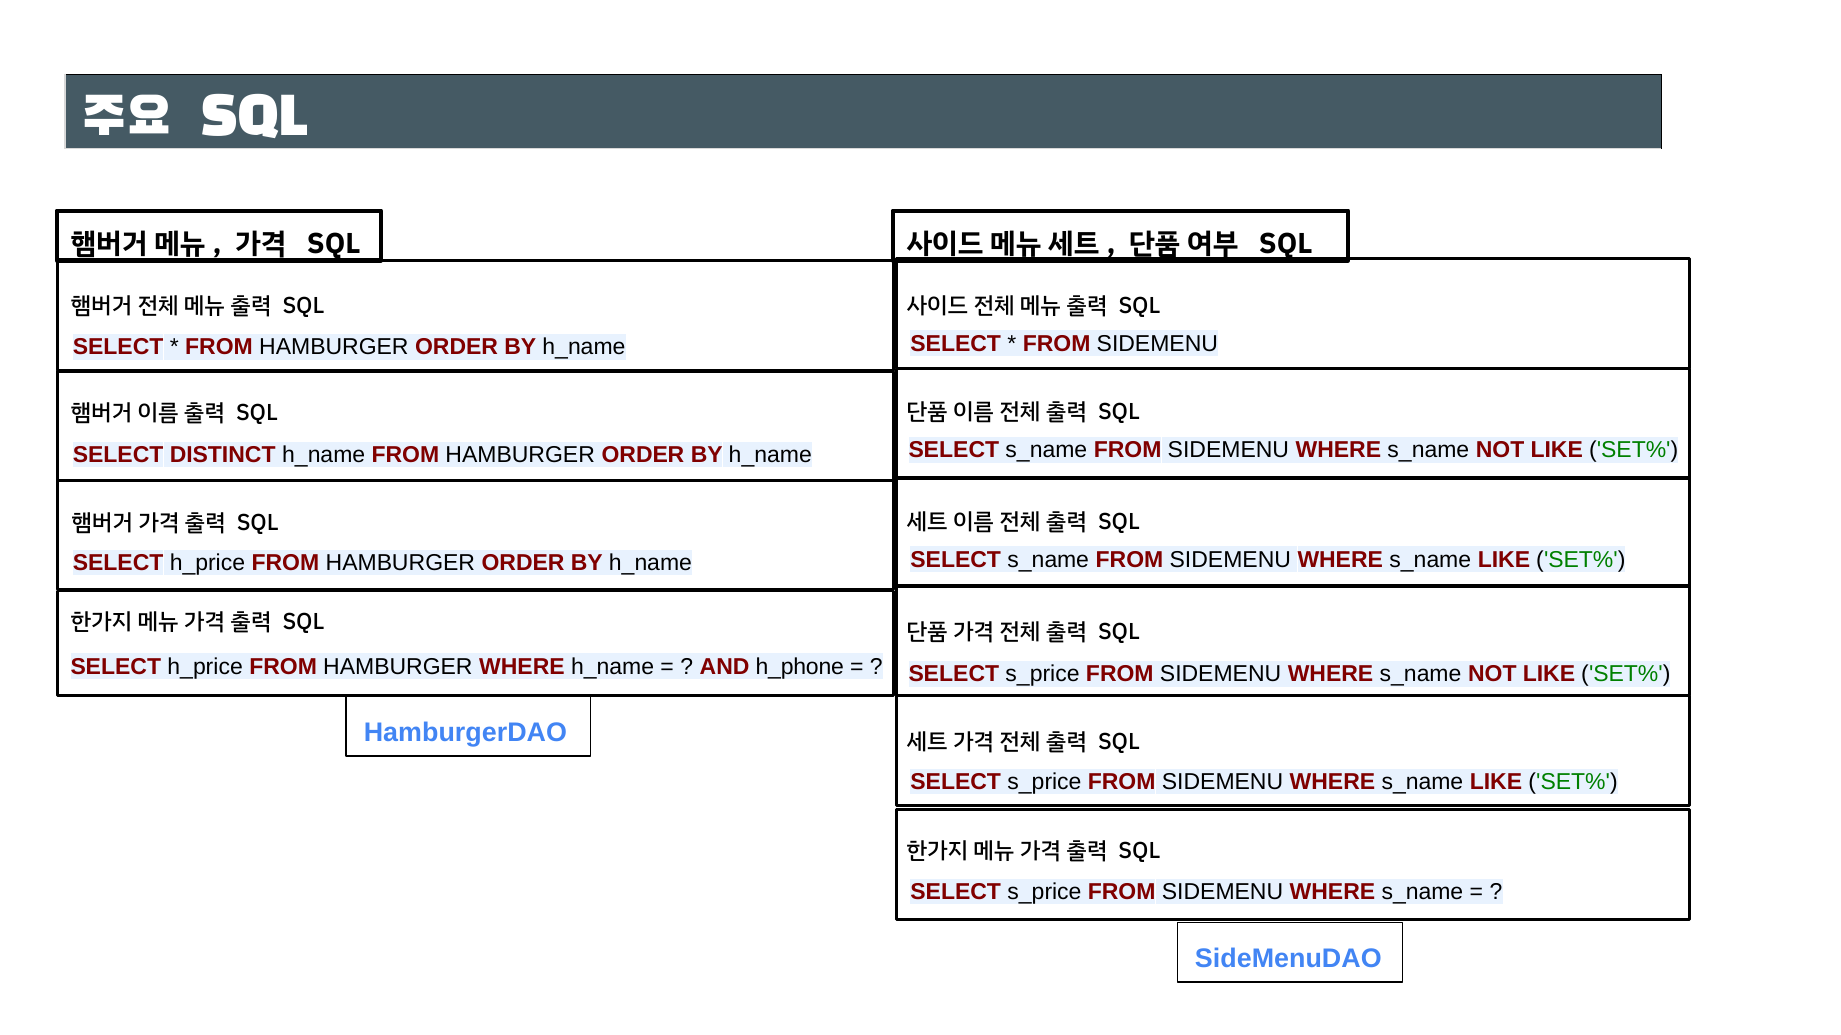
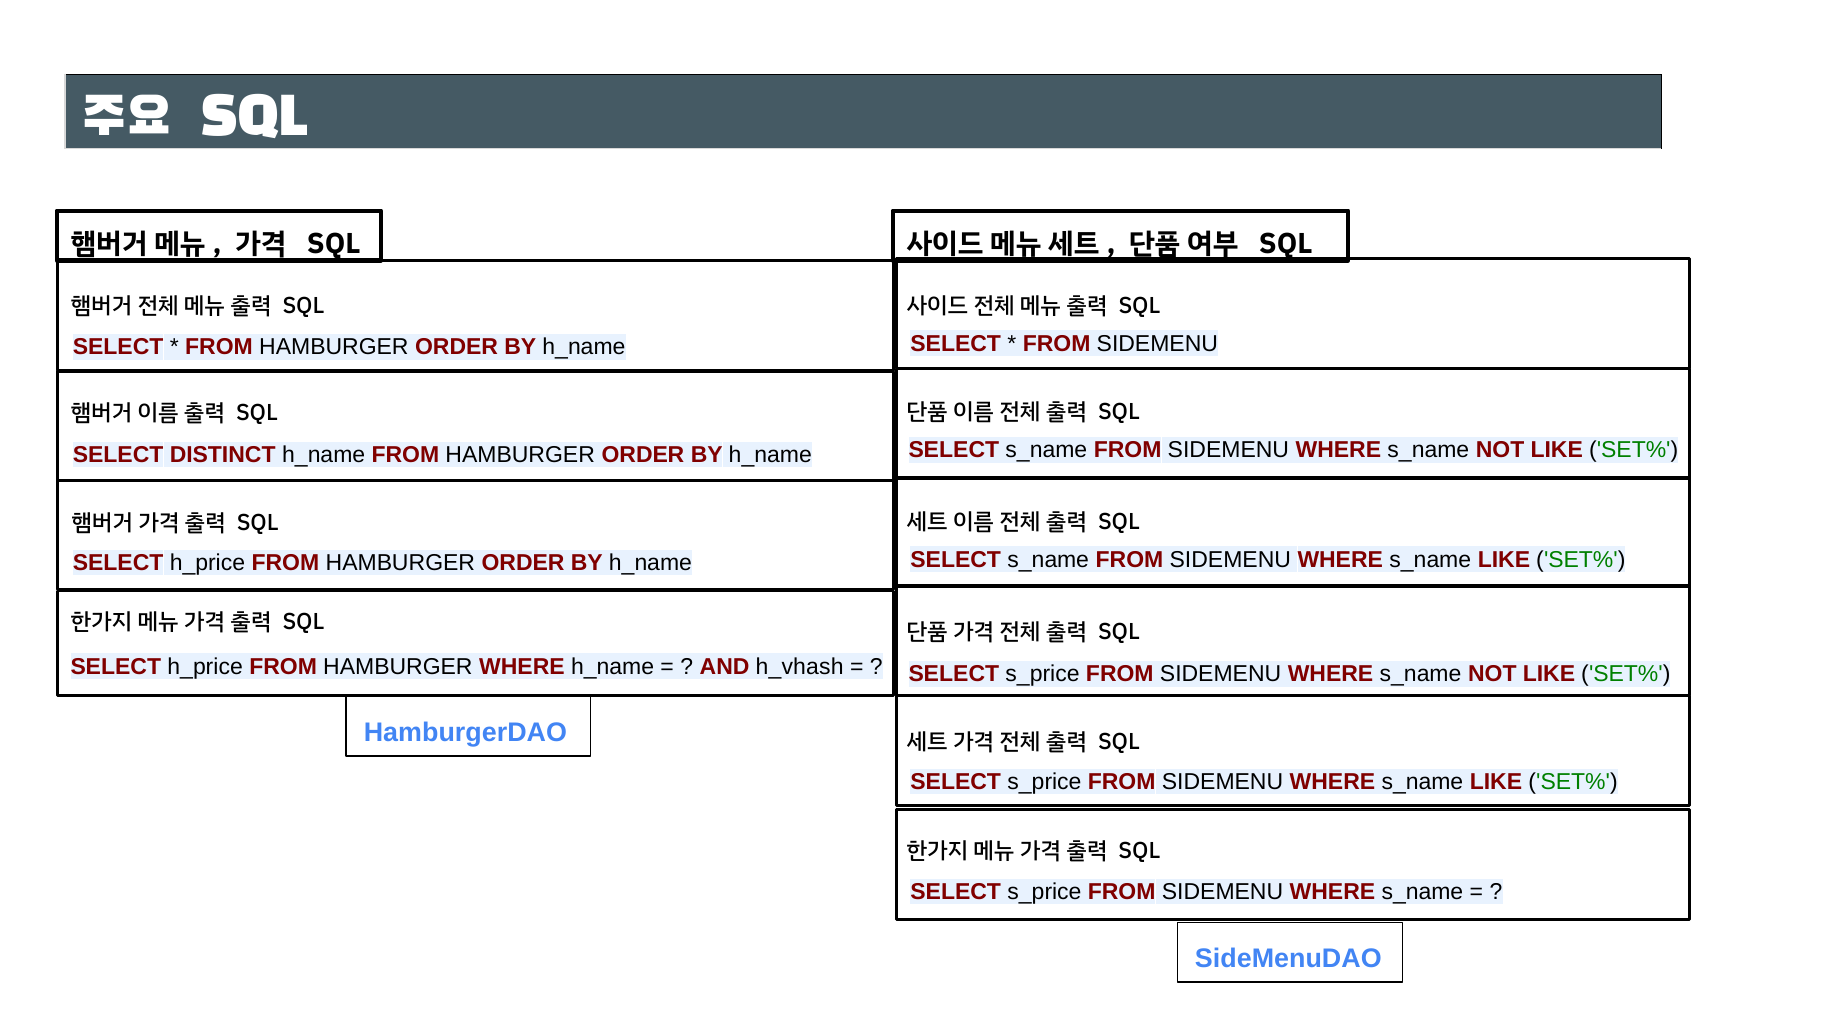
h_phone: h_phone -> h_vhash (800, 667)
